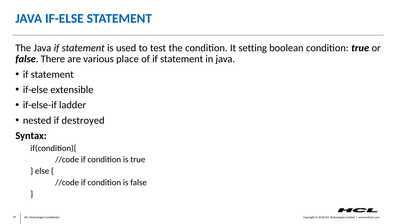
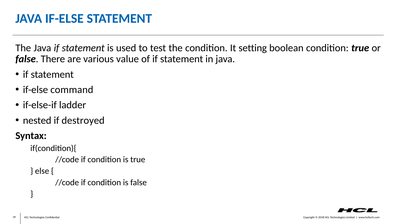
place: place -> value (128, 59)
extensible: extensible -> command (72, 90)
